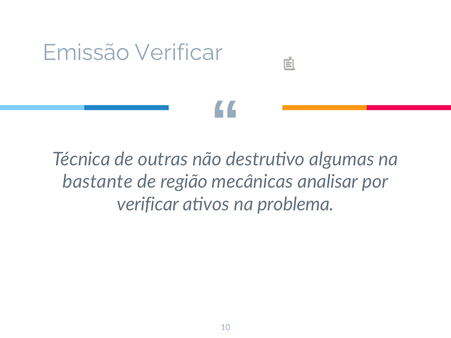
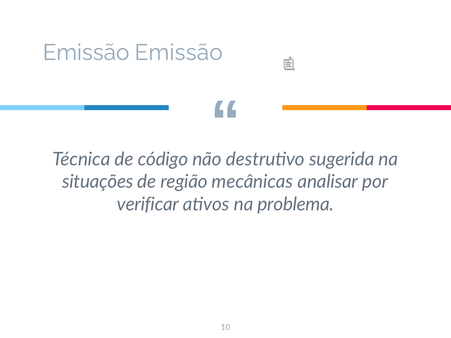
Emissão Verificar: Verificar -> Emissão (179, 53)
outras: outras -> código (163, 159)
algumas: algumas -> sugerida (342, 159)
bastante: bastante -> situações (98, 182)
